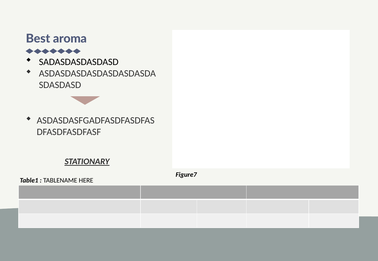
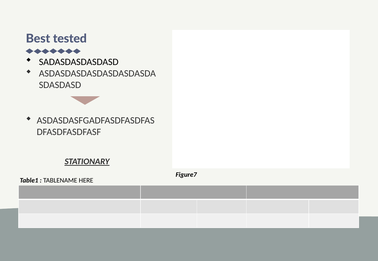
aroma: aroma -> tested (70, 39)
